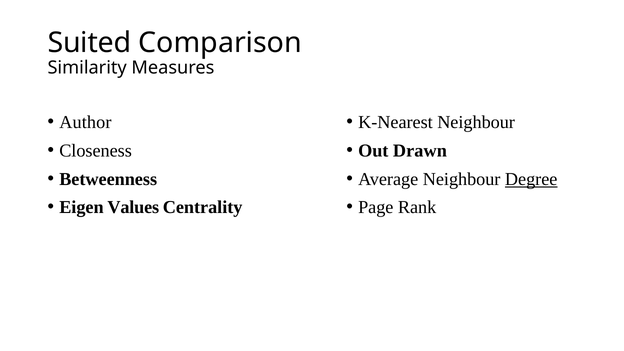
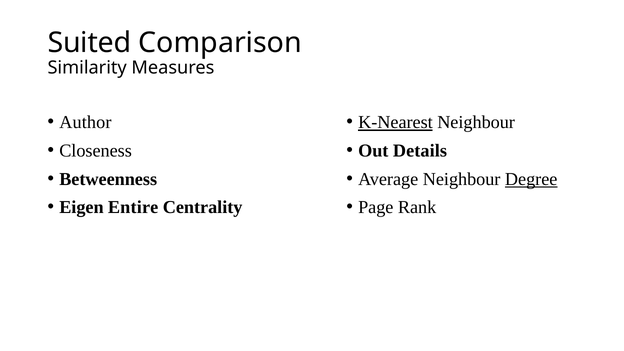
K-Nearest underline: none -> present (395, 122)
Drawn: Drawn -> Details (420, 151)
Values: Values -> Entire (133, 207)
